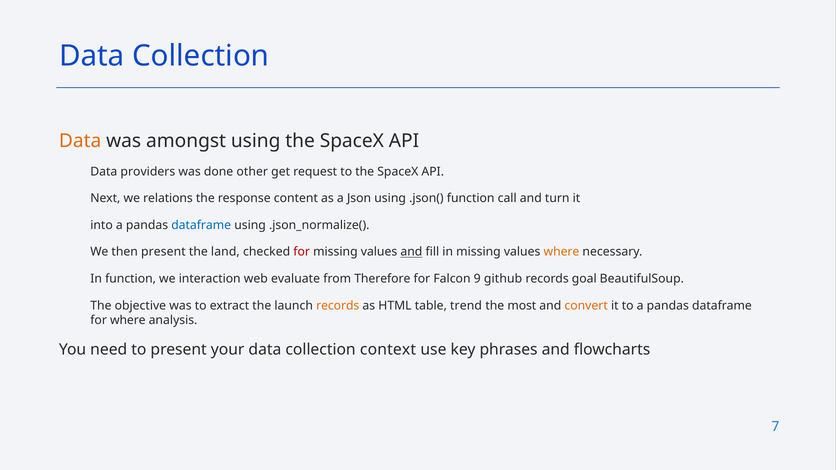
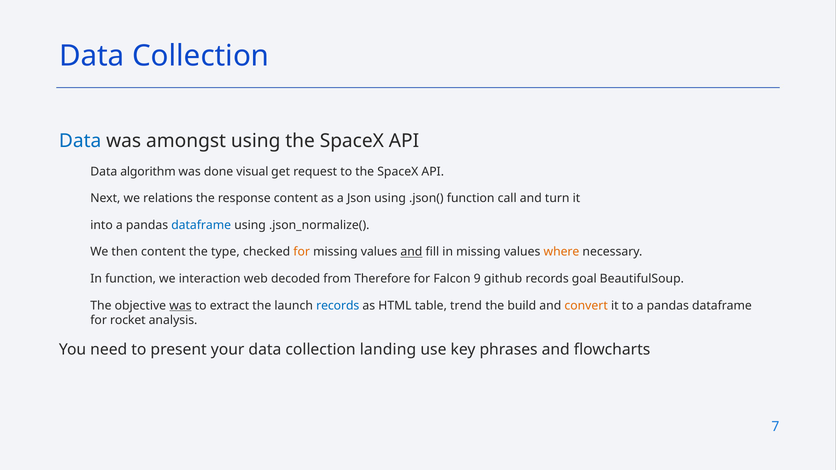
Data colour: orange -> blue (80, 141)
providers: providers -> algorithm (148, 172)
other: other -> visual (252, 172)
then present: present -> content (163, 252)
land: land -> type (225, 252)
for colour: red -> orange (302, 252)
evaluate: evaluate -> decoded (296, 279)
was underline: none -> present (180, 306)
records colour: orange -> blue (338, 306)
most: most -> build (522, 306)
for where: where -> rocket (128, 320)
context: context -> landing (388, 350)
